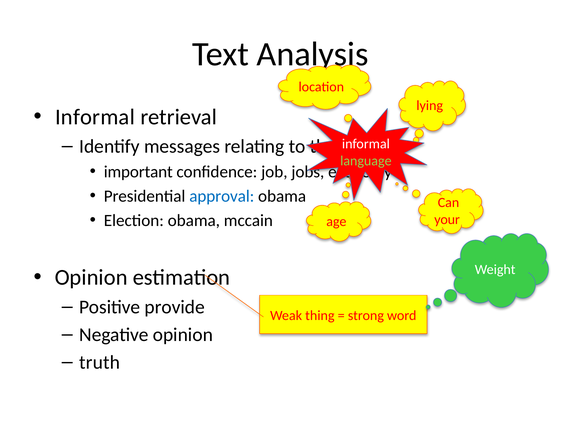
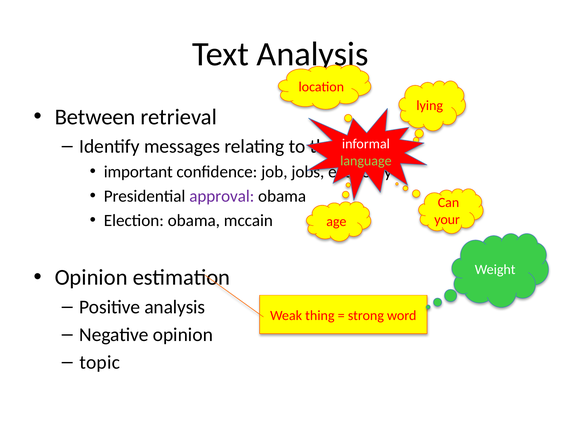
Informal: Informal -> Between (95, 117)
approval colour: blue -> purple (222, 196)
Positive provide: provide -> analysis (175, 307)
truth: truth -> topic (100, 362)
